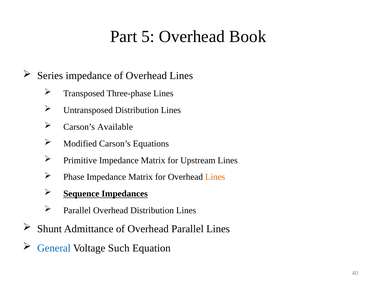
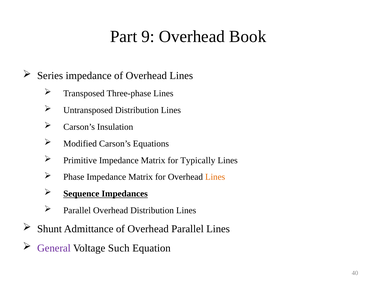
5: 5 -> 9 (148, 36)
Available: Available -> Insulation (115, 127)
Upstream: Upstream -> Typically (198, 160)
General colour: blue -> purple (54, 248)
